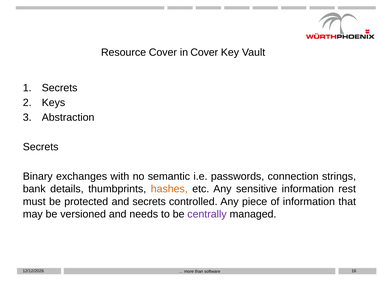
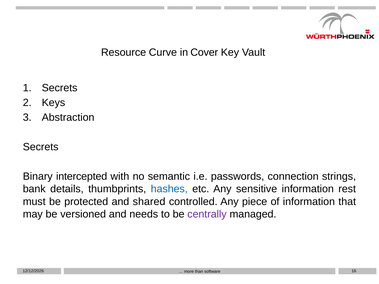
Resource Cover: Cover -> Curve (163, 53)
exchanges: exchanges -> intercepted (82, 176)
hashes colour: orange -> blue (169, 189)
and secrets: secrets -> shared (149, 202)
